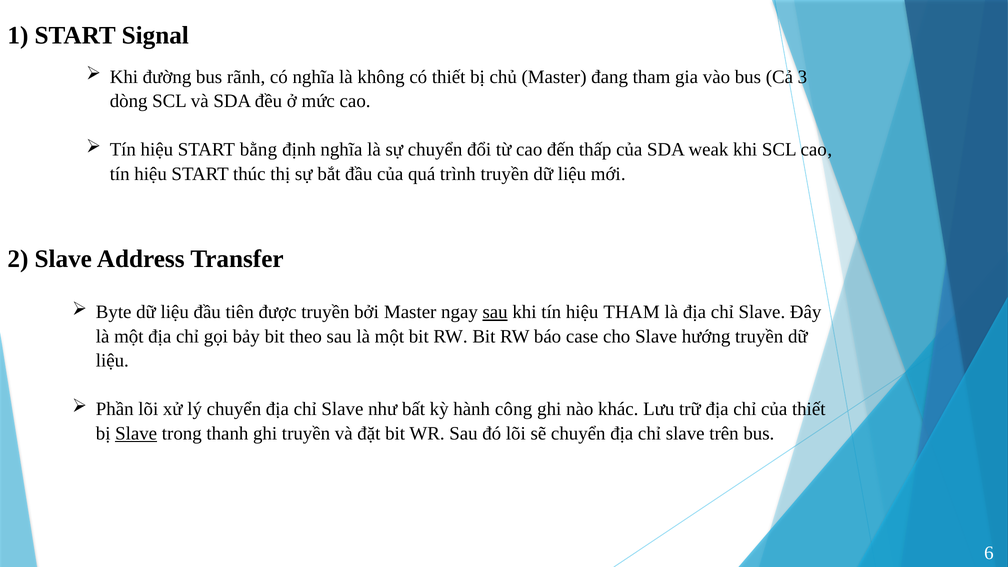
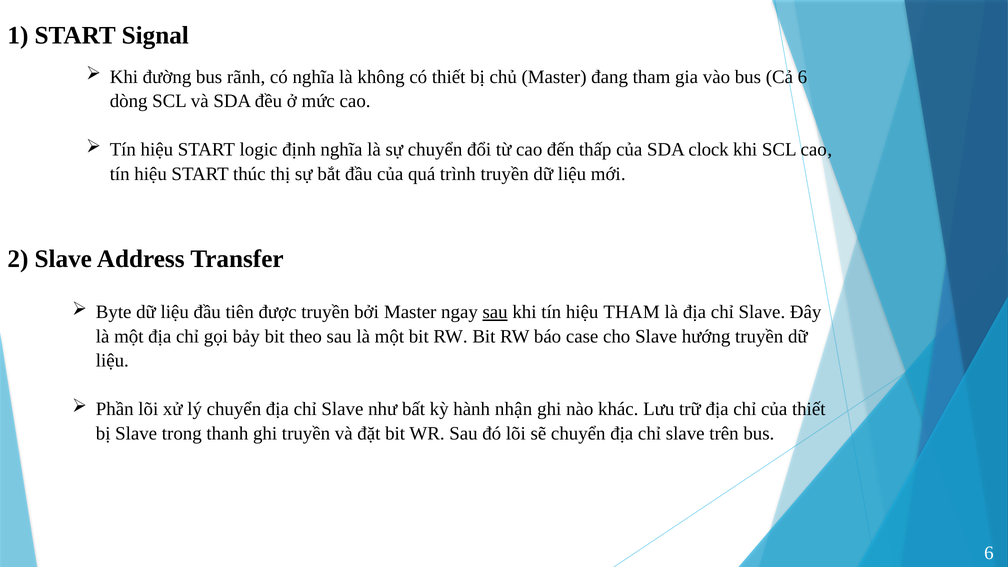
Cả 3: 3 -> 6 (802, 77)
bằng: bằng -> logic (259, 150)
weak: weak -> clock (709, 150)
công: công -> nhận (514, 409)
Slave underline: present -> none (136, 433)
